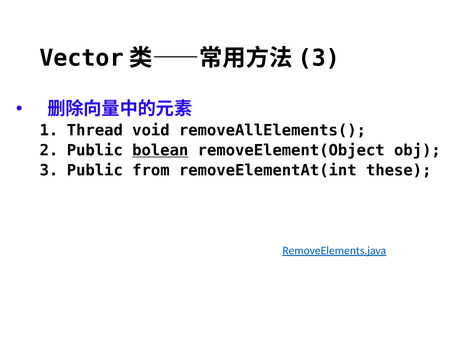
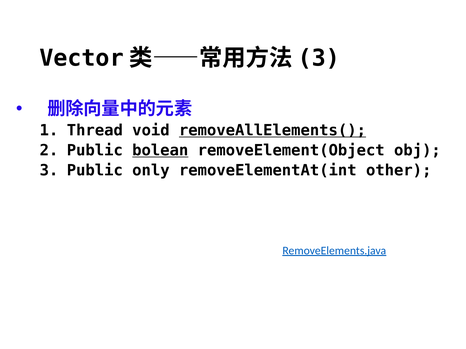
removeAllElements( underline: none -> present (272, 131)
from: from -> only (151, 171)
these: these -> other (399, 171)
